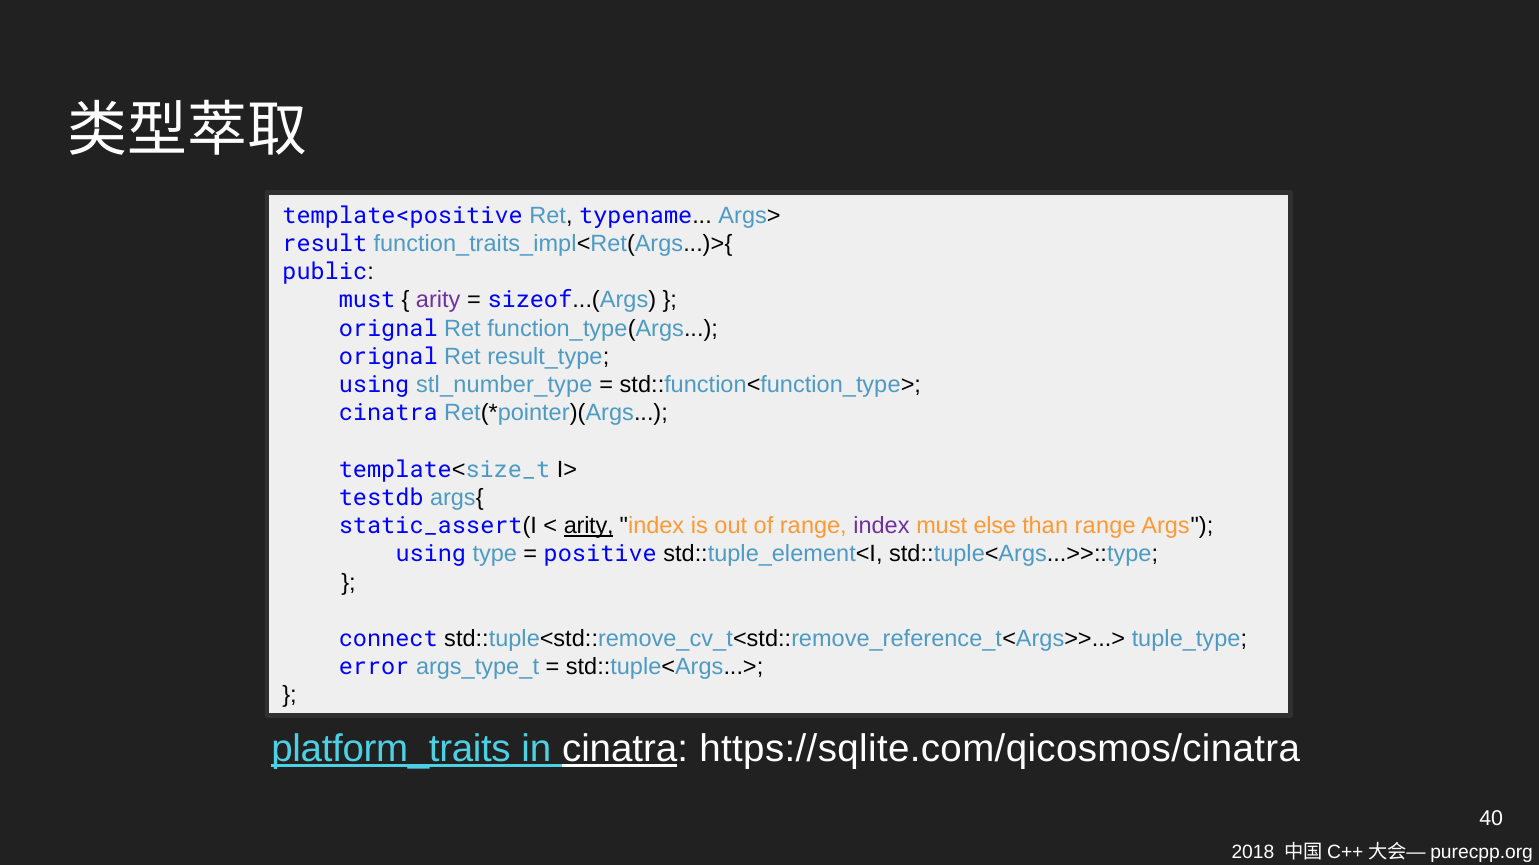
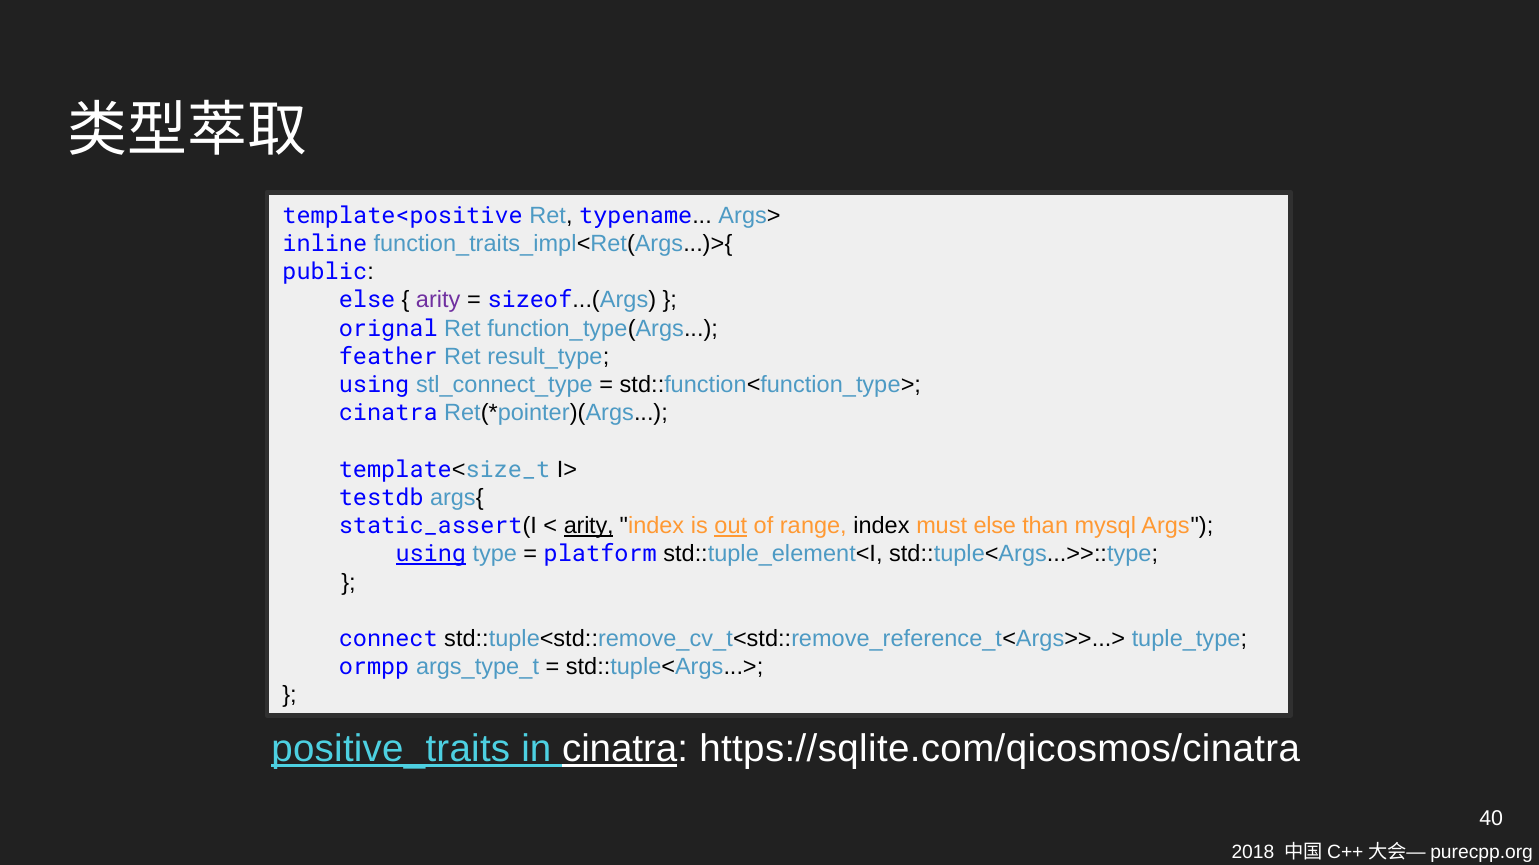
result: result -> inline (325, 244)
must: must -> else (367, 300)
orignal: orignal -> feather (388, 357)
stl_number_type: stl_number_type -> stl_connect_type (504, 385)
out underline: none -> present (731, 526)
index colour: purple -> black (881, 526)
than range: range -> mysql (1105, 526)
using underline: none -> present (431, 555)
positive: positive -> platform (600, 555)
error: error -> ormpp (374, 667)
platform_traits: platform_traits -> positive_traits (391, 749)
